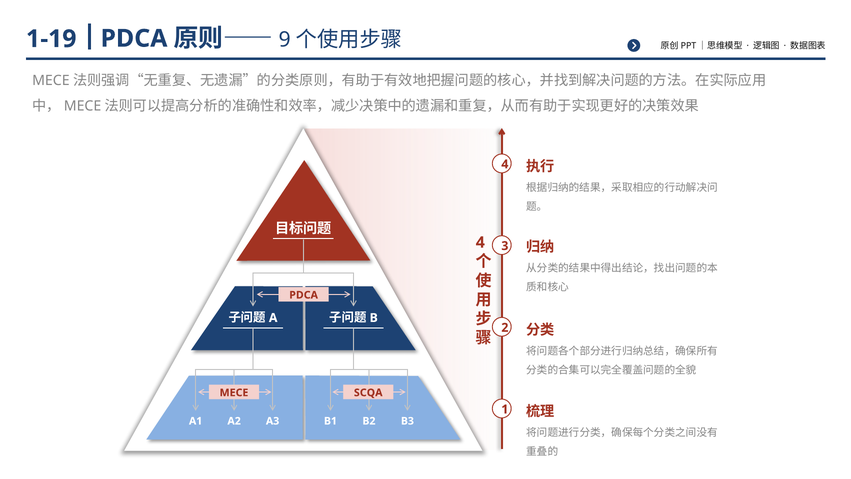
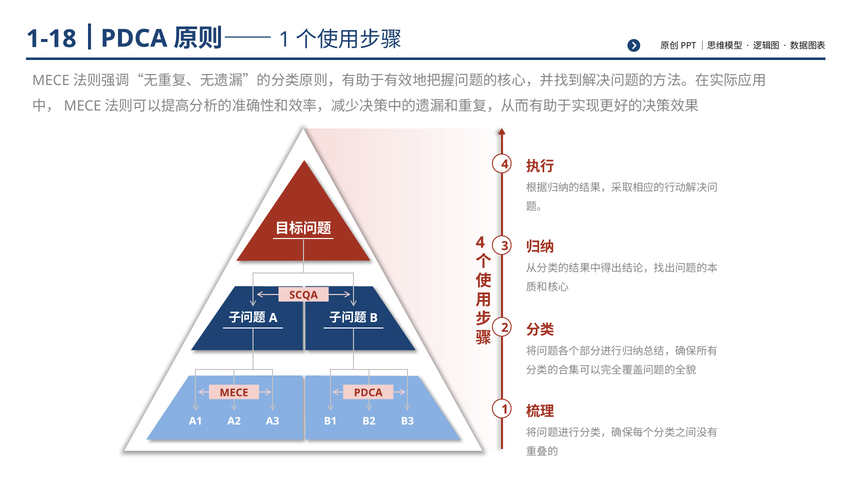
9: 9 -> 1 (285, 40)
1-19: 1-19 -> 1-18 (51, 39)
PDCA: PDCA -> SCQA (304, 295)
MECE SCQA: SCQA -> PDCA (368, 392)
